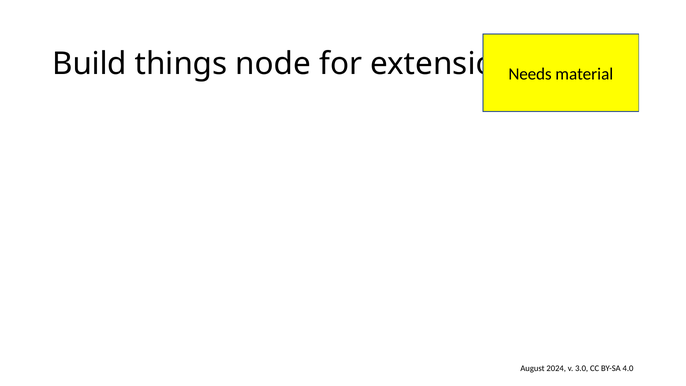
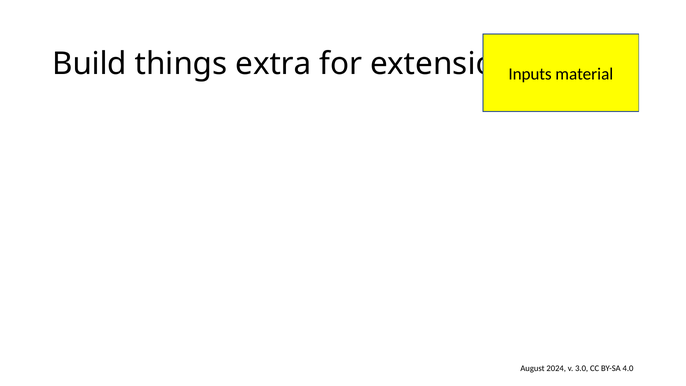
node: node -> extra (273, 64)
Needs: Needs -> Inputs (530, 74)
